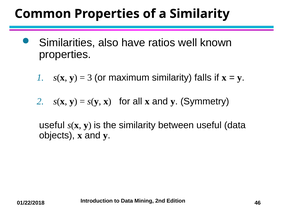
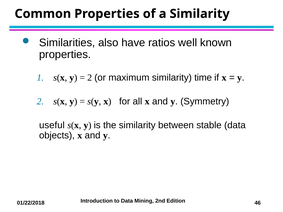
3: 3 -> 2 (90, 78)
falls: falls -> time (203, 78)
between useful: useful -> stable (209, 125)
